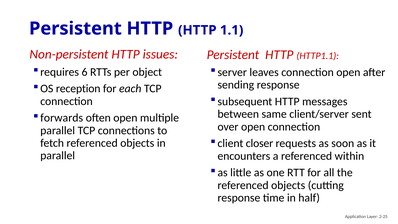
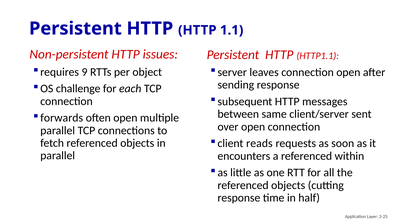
6: 6 -> 9 (85, 72)
reception: reception -> challenge (78, 89)
closer: closer -> reads (259, 143)
